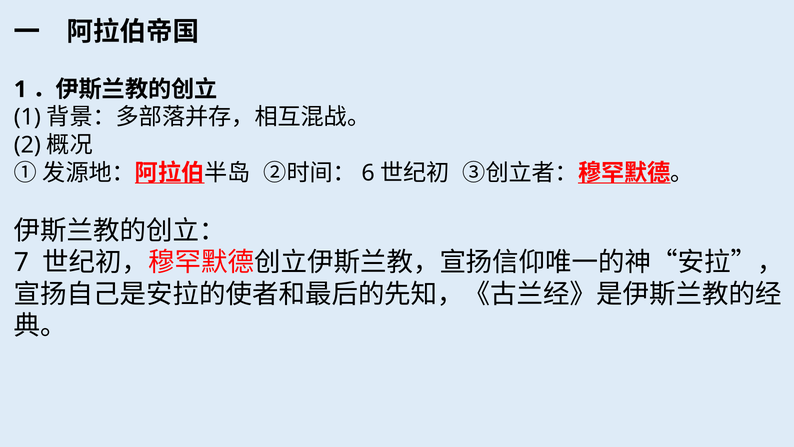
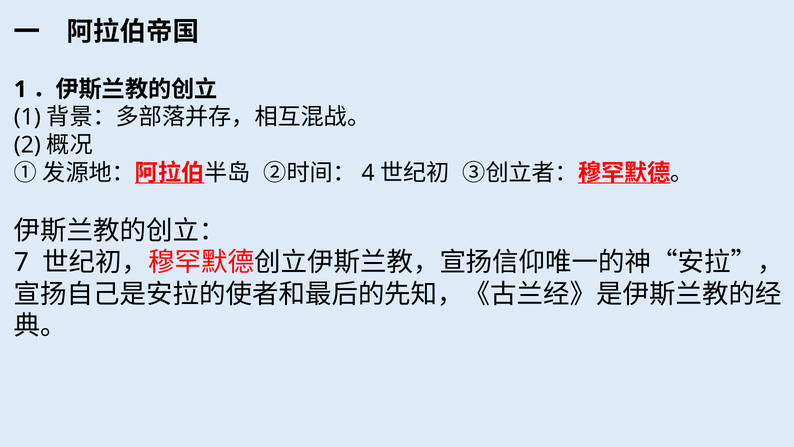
6: 6 -> 4 (368, 173)
